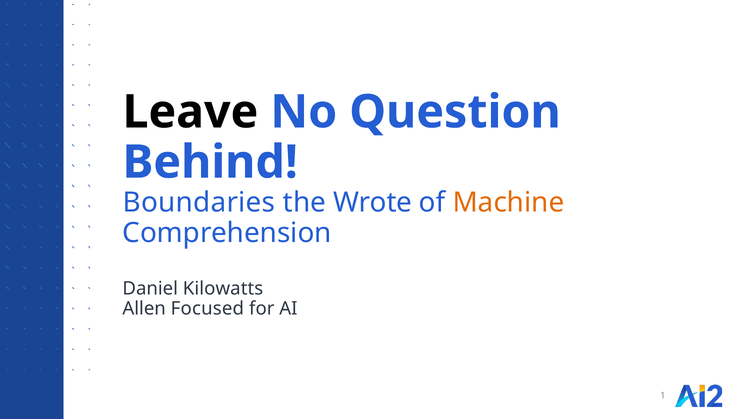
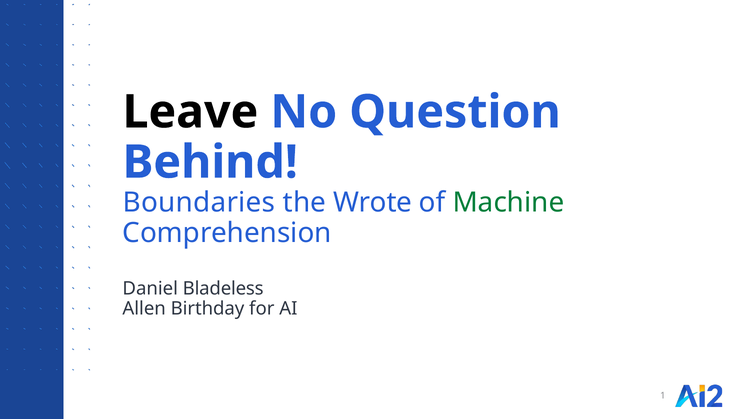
Machine colour: orange -> green (508, 202)
Kilowatts: Kilowatts -> Bladeless (223, 288)
Focused: Focused -> Birthday (208, 308)
